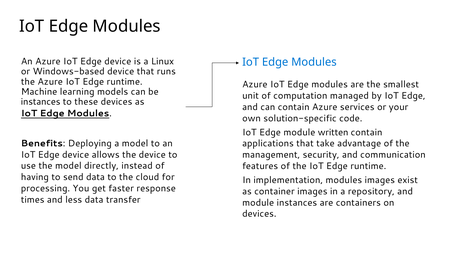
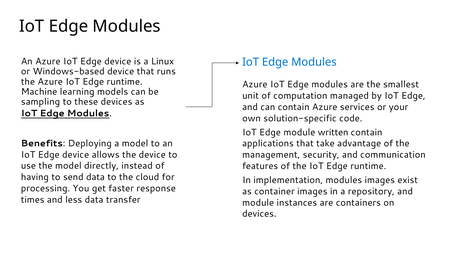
instances: instances -> sampling (41, 102)
